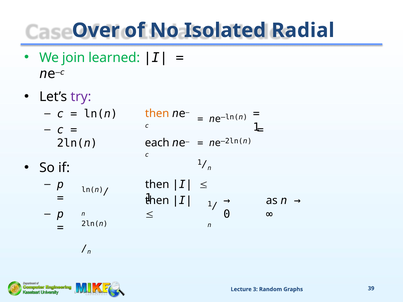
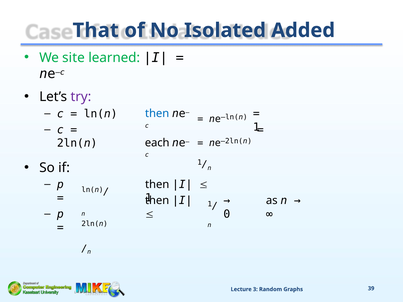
Over: Over -> That (96, 30)
Radial: Radial -> Added (303, 30)
join: join -> site (73, 58)
then colour: orange -> blue (157, 114)
